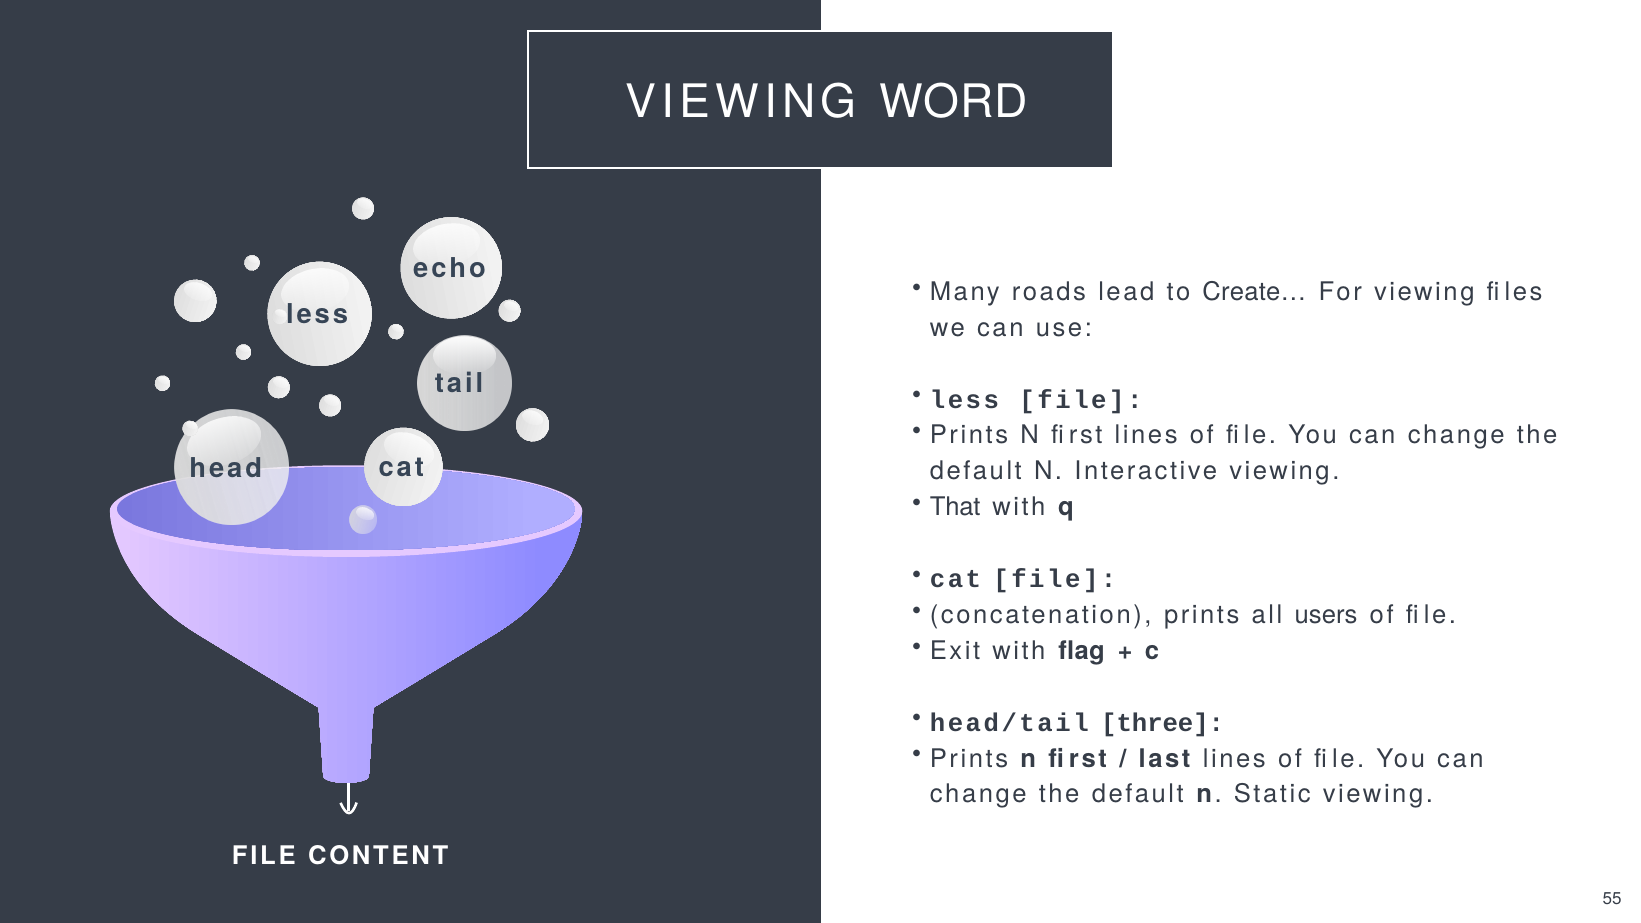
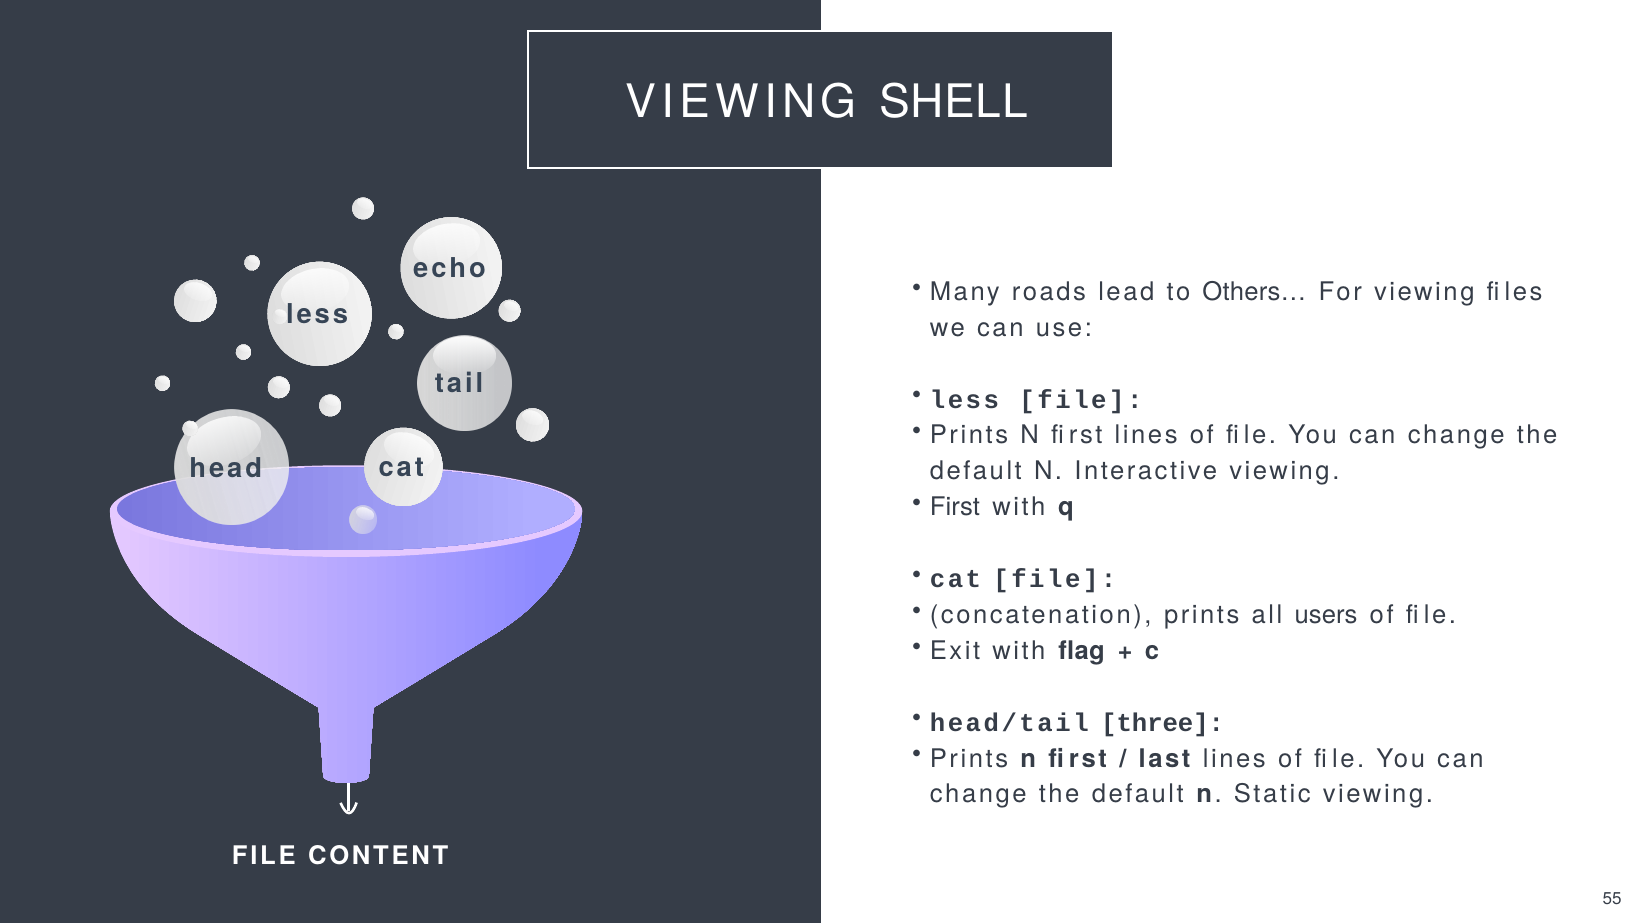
WORD: WORD -> SHELL (954, 102)
Create…: Create… -> Others… (1254, 292)
That: That -> First (955, 508)
